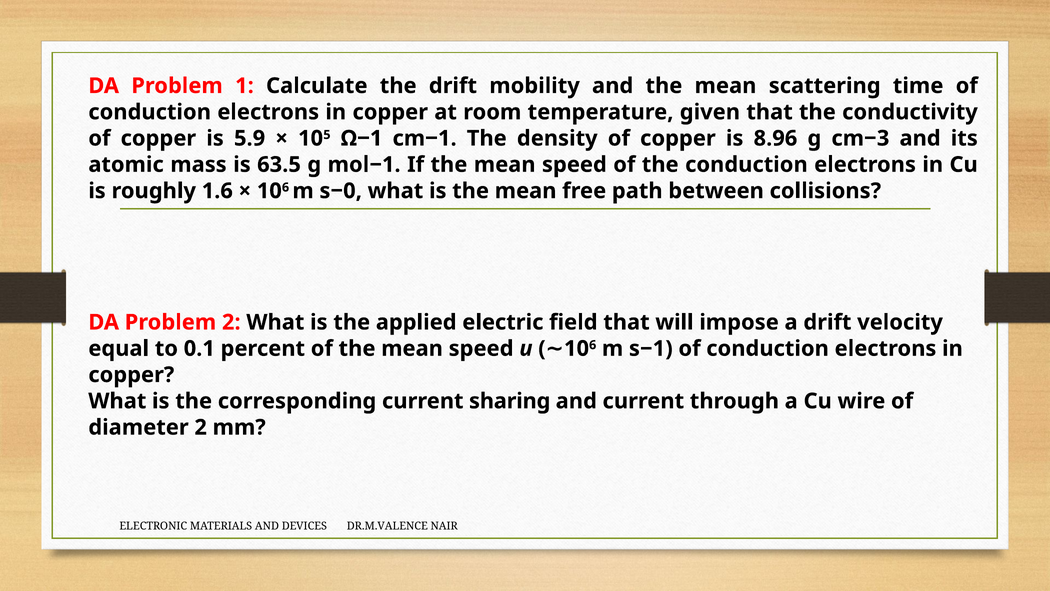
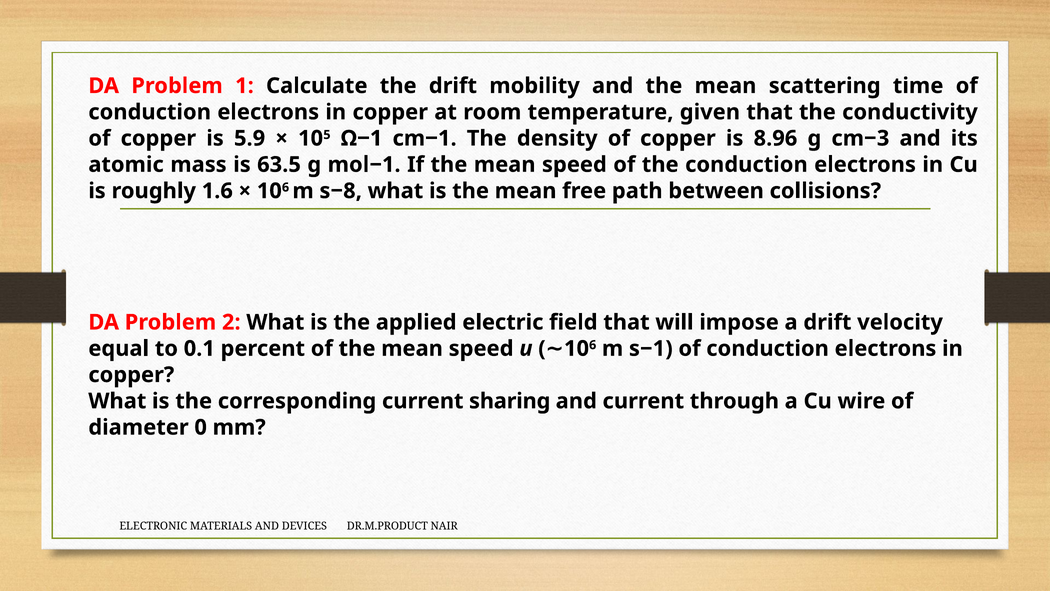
s−0: s−0 -> s−8 (341, 191)
diameter 2: 2 -> 0 (201, 427)
DR.M.VALENCE: DR.M.VALENCE -> DR.M.PRODUCT (387, 526)
